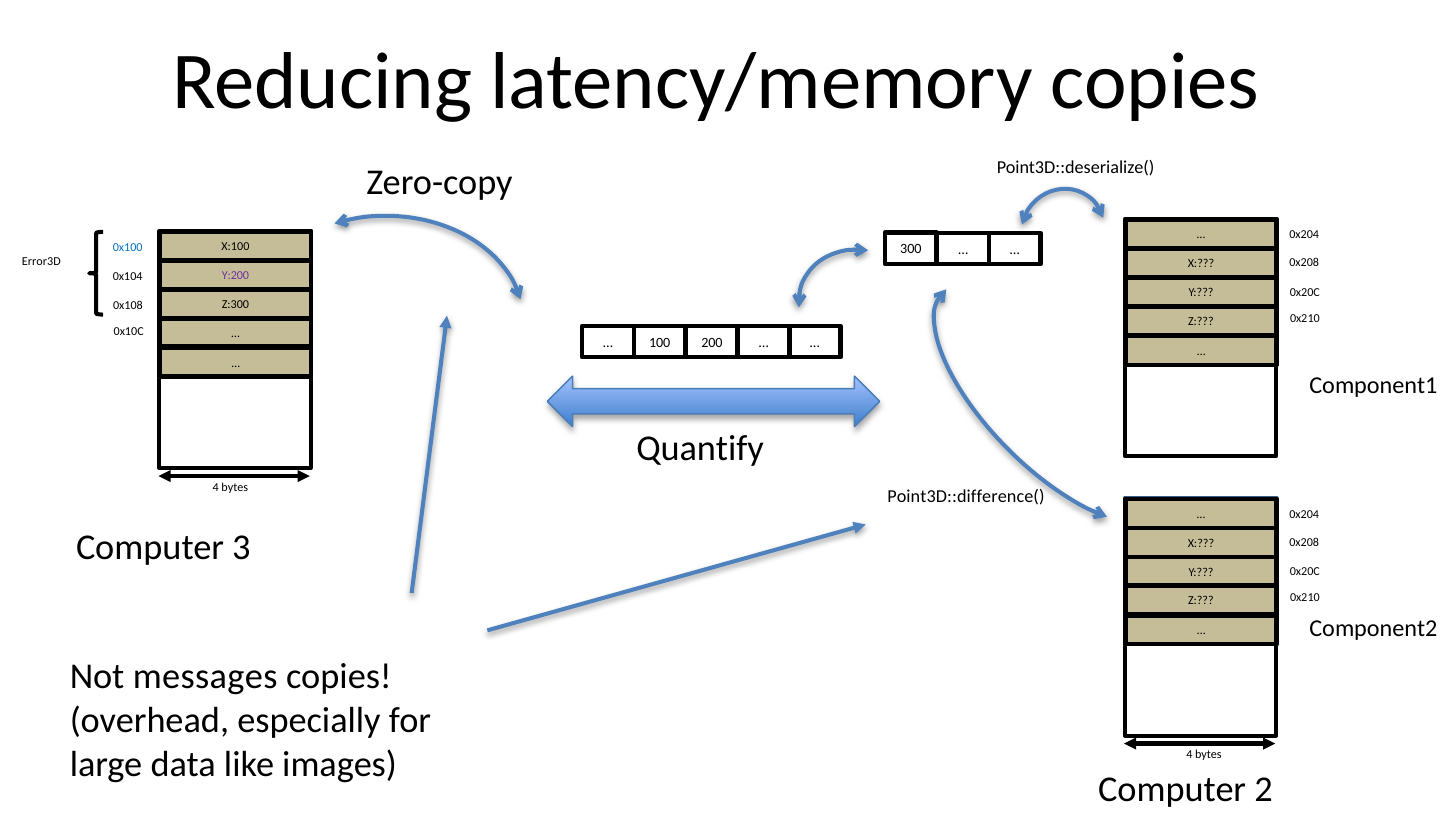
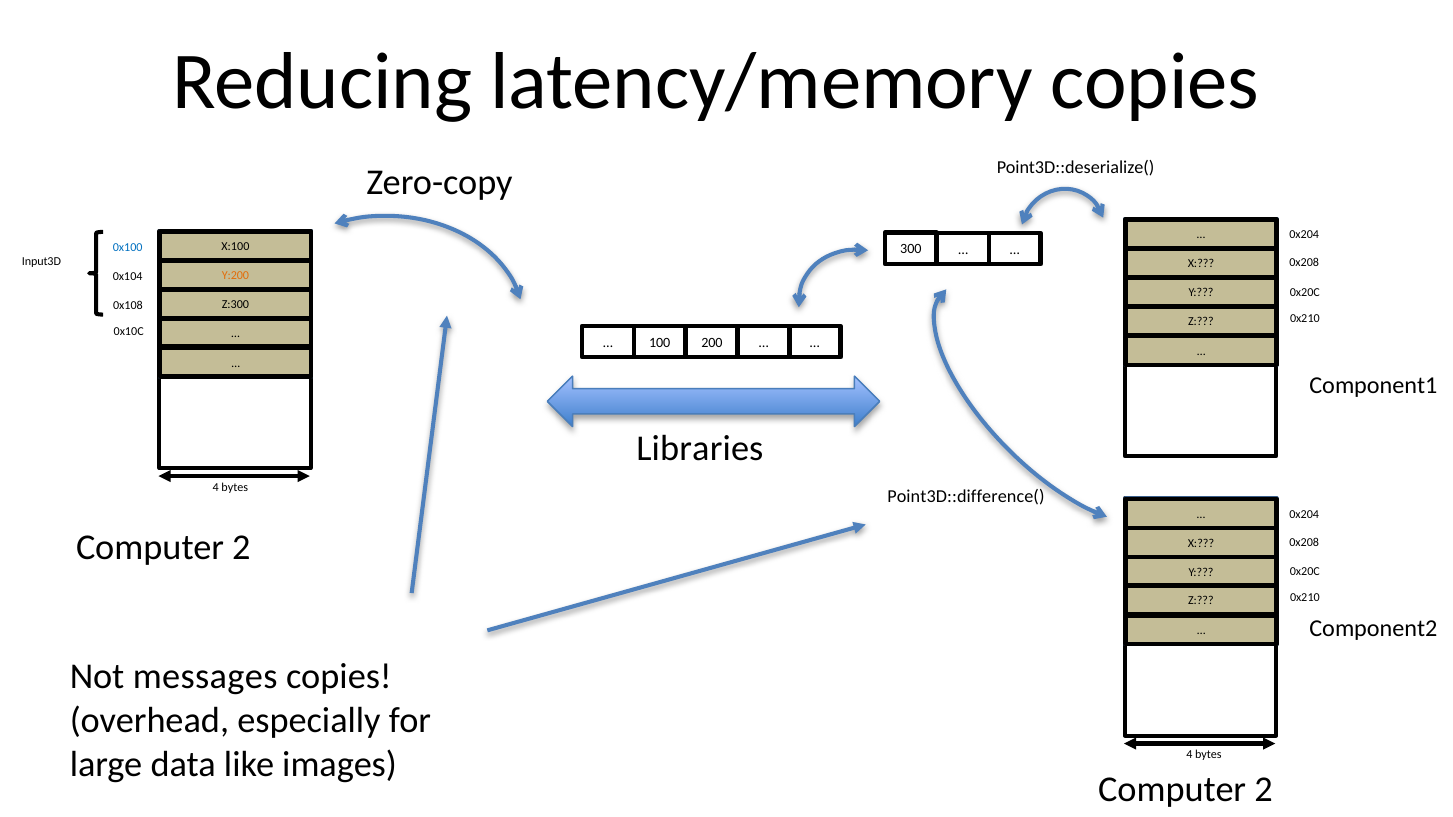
Error3D: Error3D -> Input3D (41, 262)
Y:200 colour: purple -> orange (235, 276)
Quantify: Quantify -> Libraries (700, 449)
3: 3 -> 2 (241, 548)
